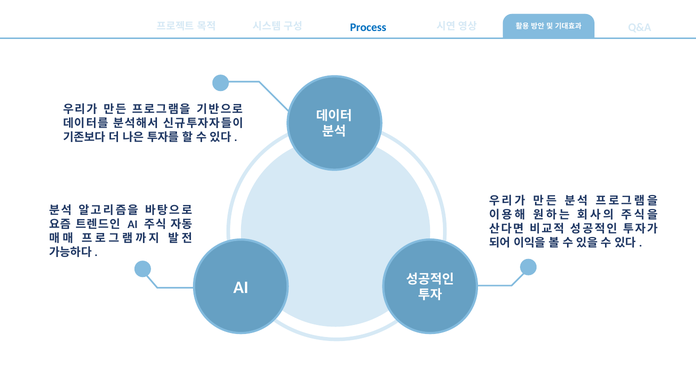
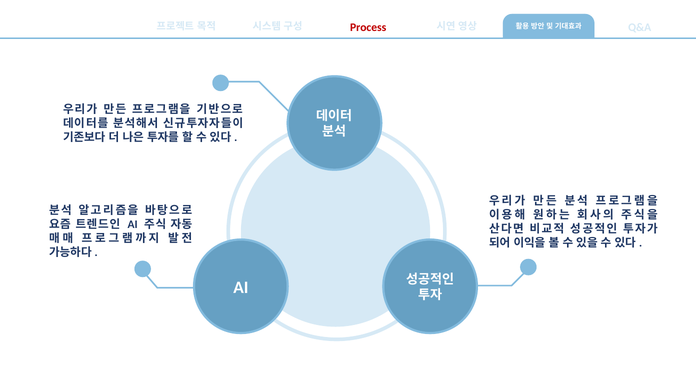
Process colour: blue -> red (368, 28)
